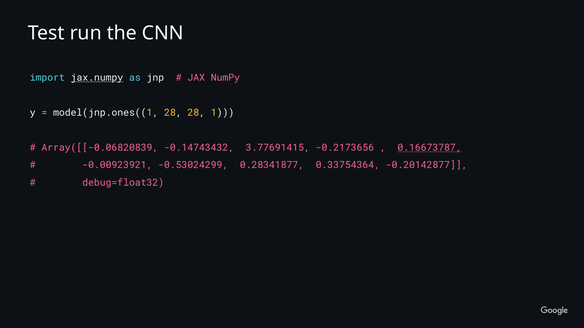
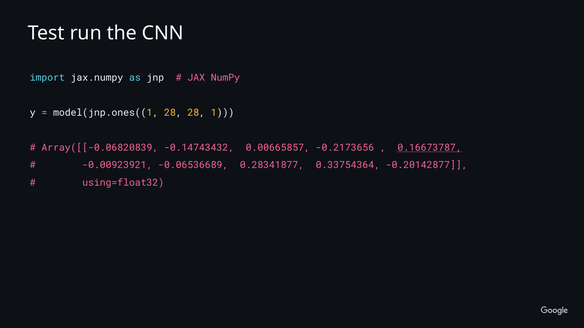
jax.numpy underline: present -> none (97, 78)
3.77691415: 3.77691415 -> 0.00665857 (278, 148)
-0.53024299: -0.53024299 -> -0.06536689 (193, 165)
debug=float32: debug=float32 -> using=float32 (123, 183)
